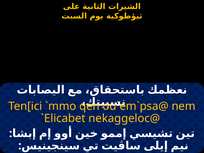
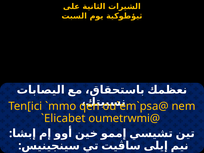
nekaggeloc@: nekaggeloc@ -> oumetrwmi@ (124, 118)
